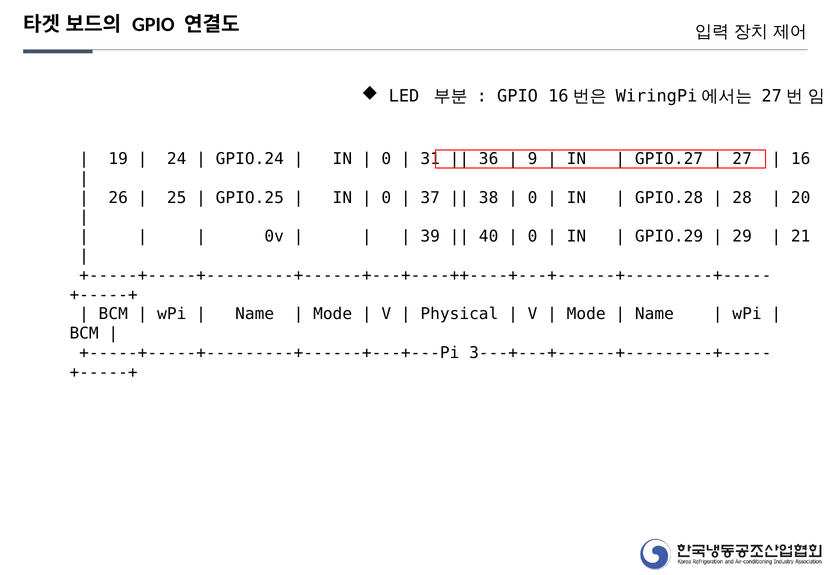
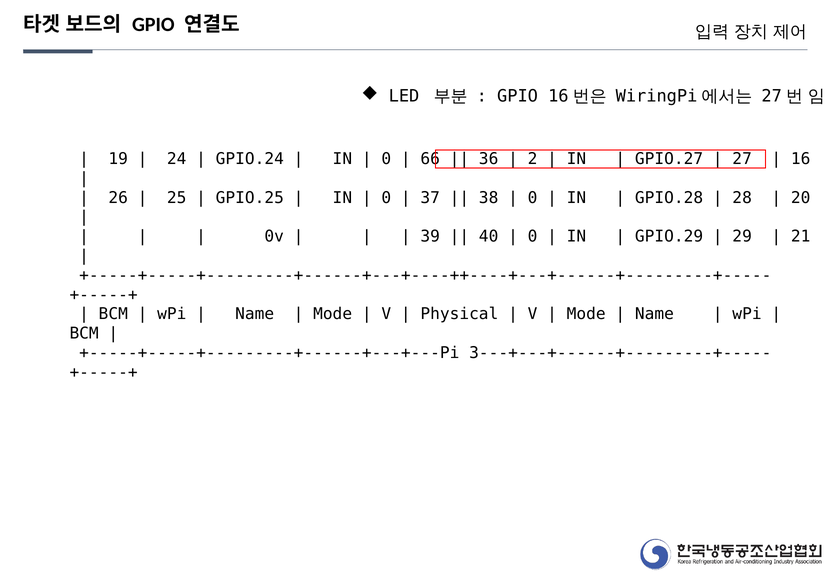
31: 31 -> 66 (430, 159)
9: 9 -> 2 (533, 159)
